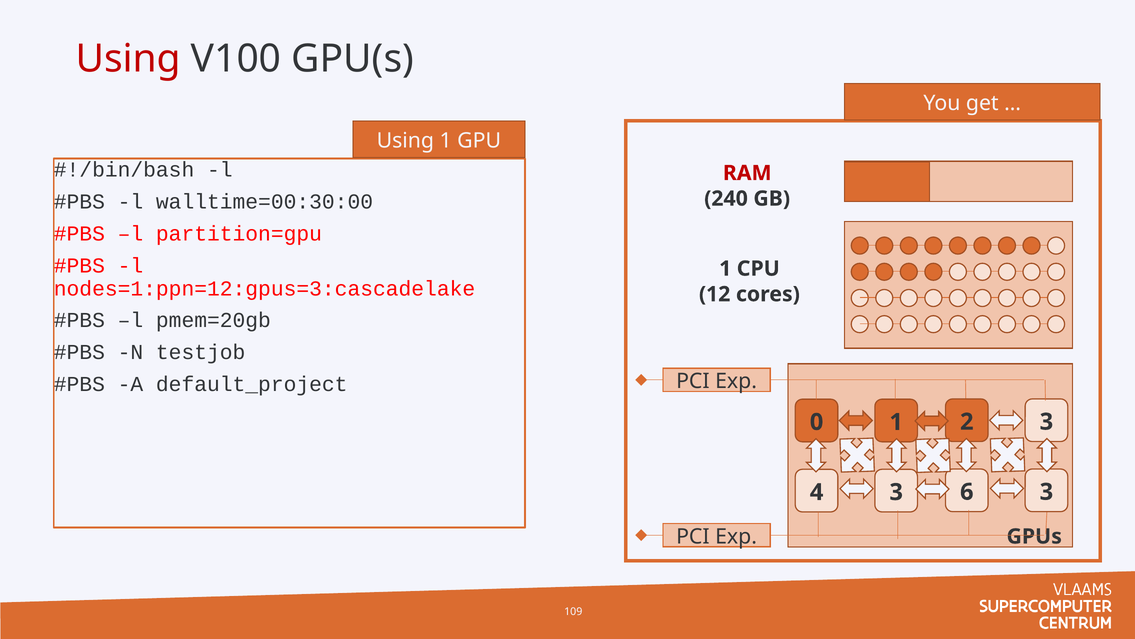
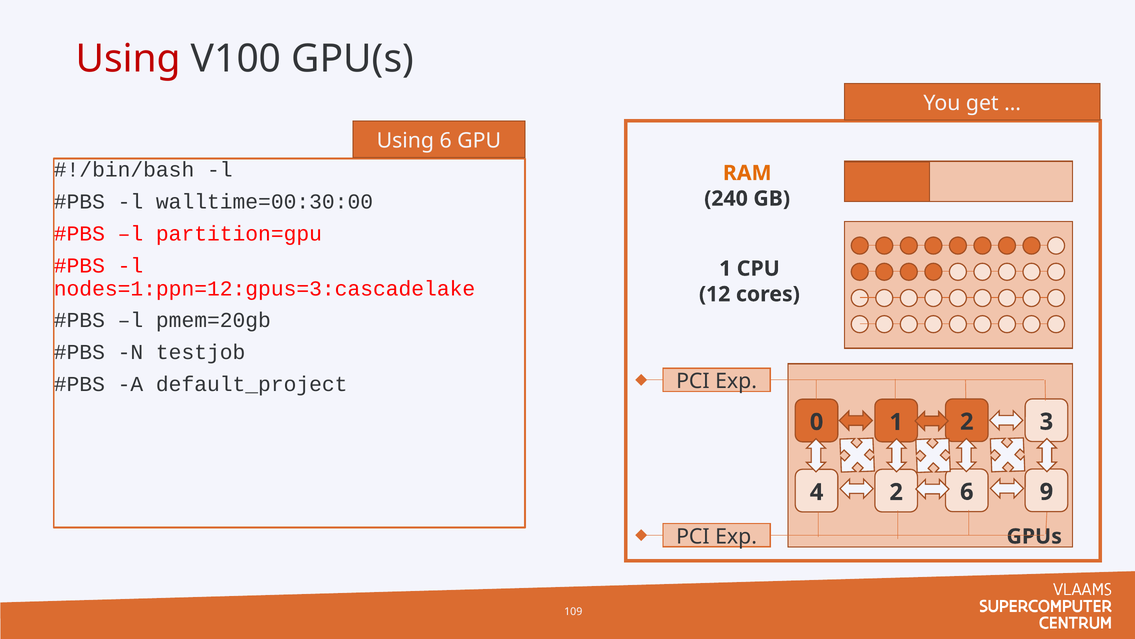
Using 1: 1 -> 6 (446, 141)
RAM colour: red -> orange (747, 173)
6 3: 3 -> 9 (1046, 492)
4 3: 3 -> 2 (896, 492)
